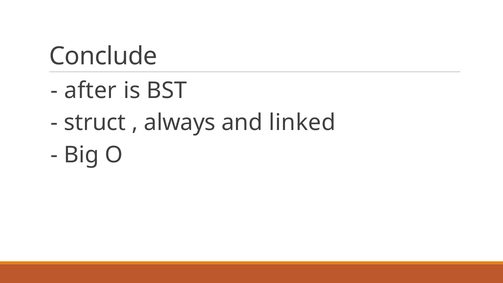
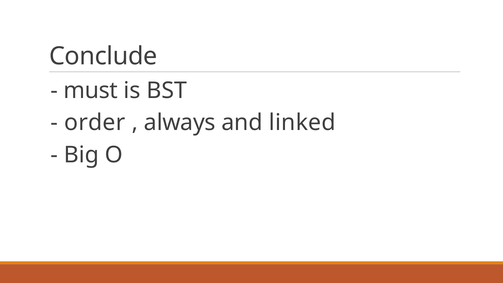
after: after -> must (91, 90)
struct: struct -> order (95, 123)
